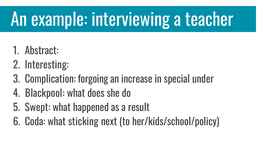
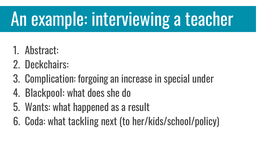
Interesting: Interesting -> Deckchairs (47, 65)
Swept: Swept -> Wants (38, 108)
sticking: sticking -> tackling (83, 122)
